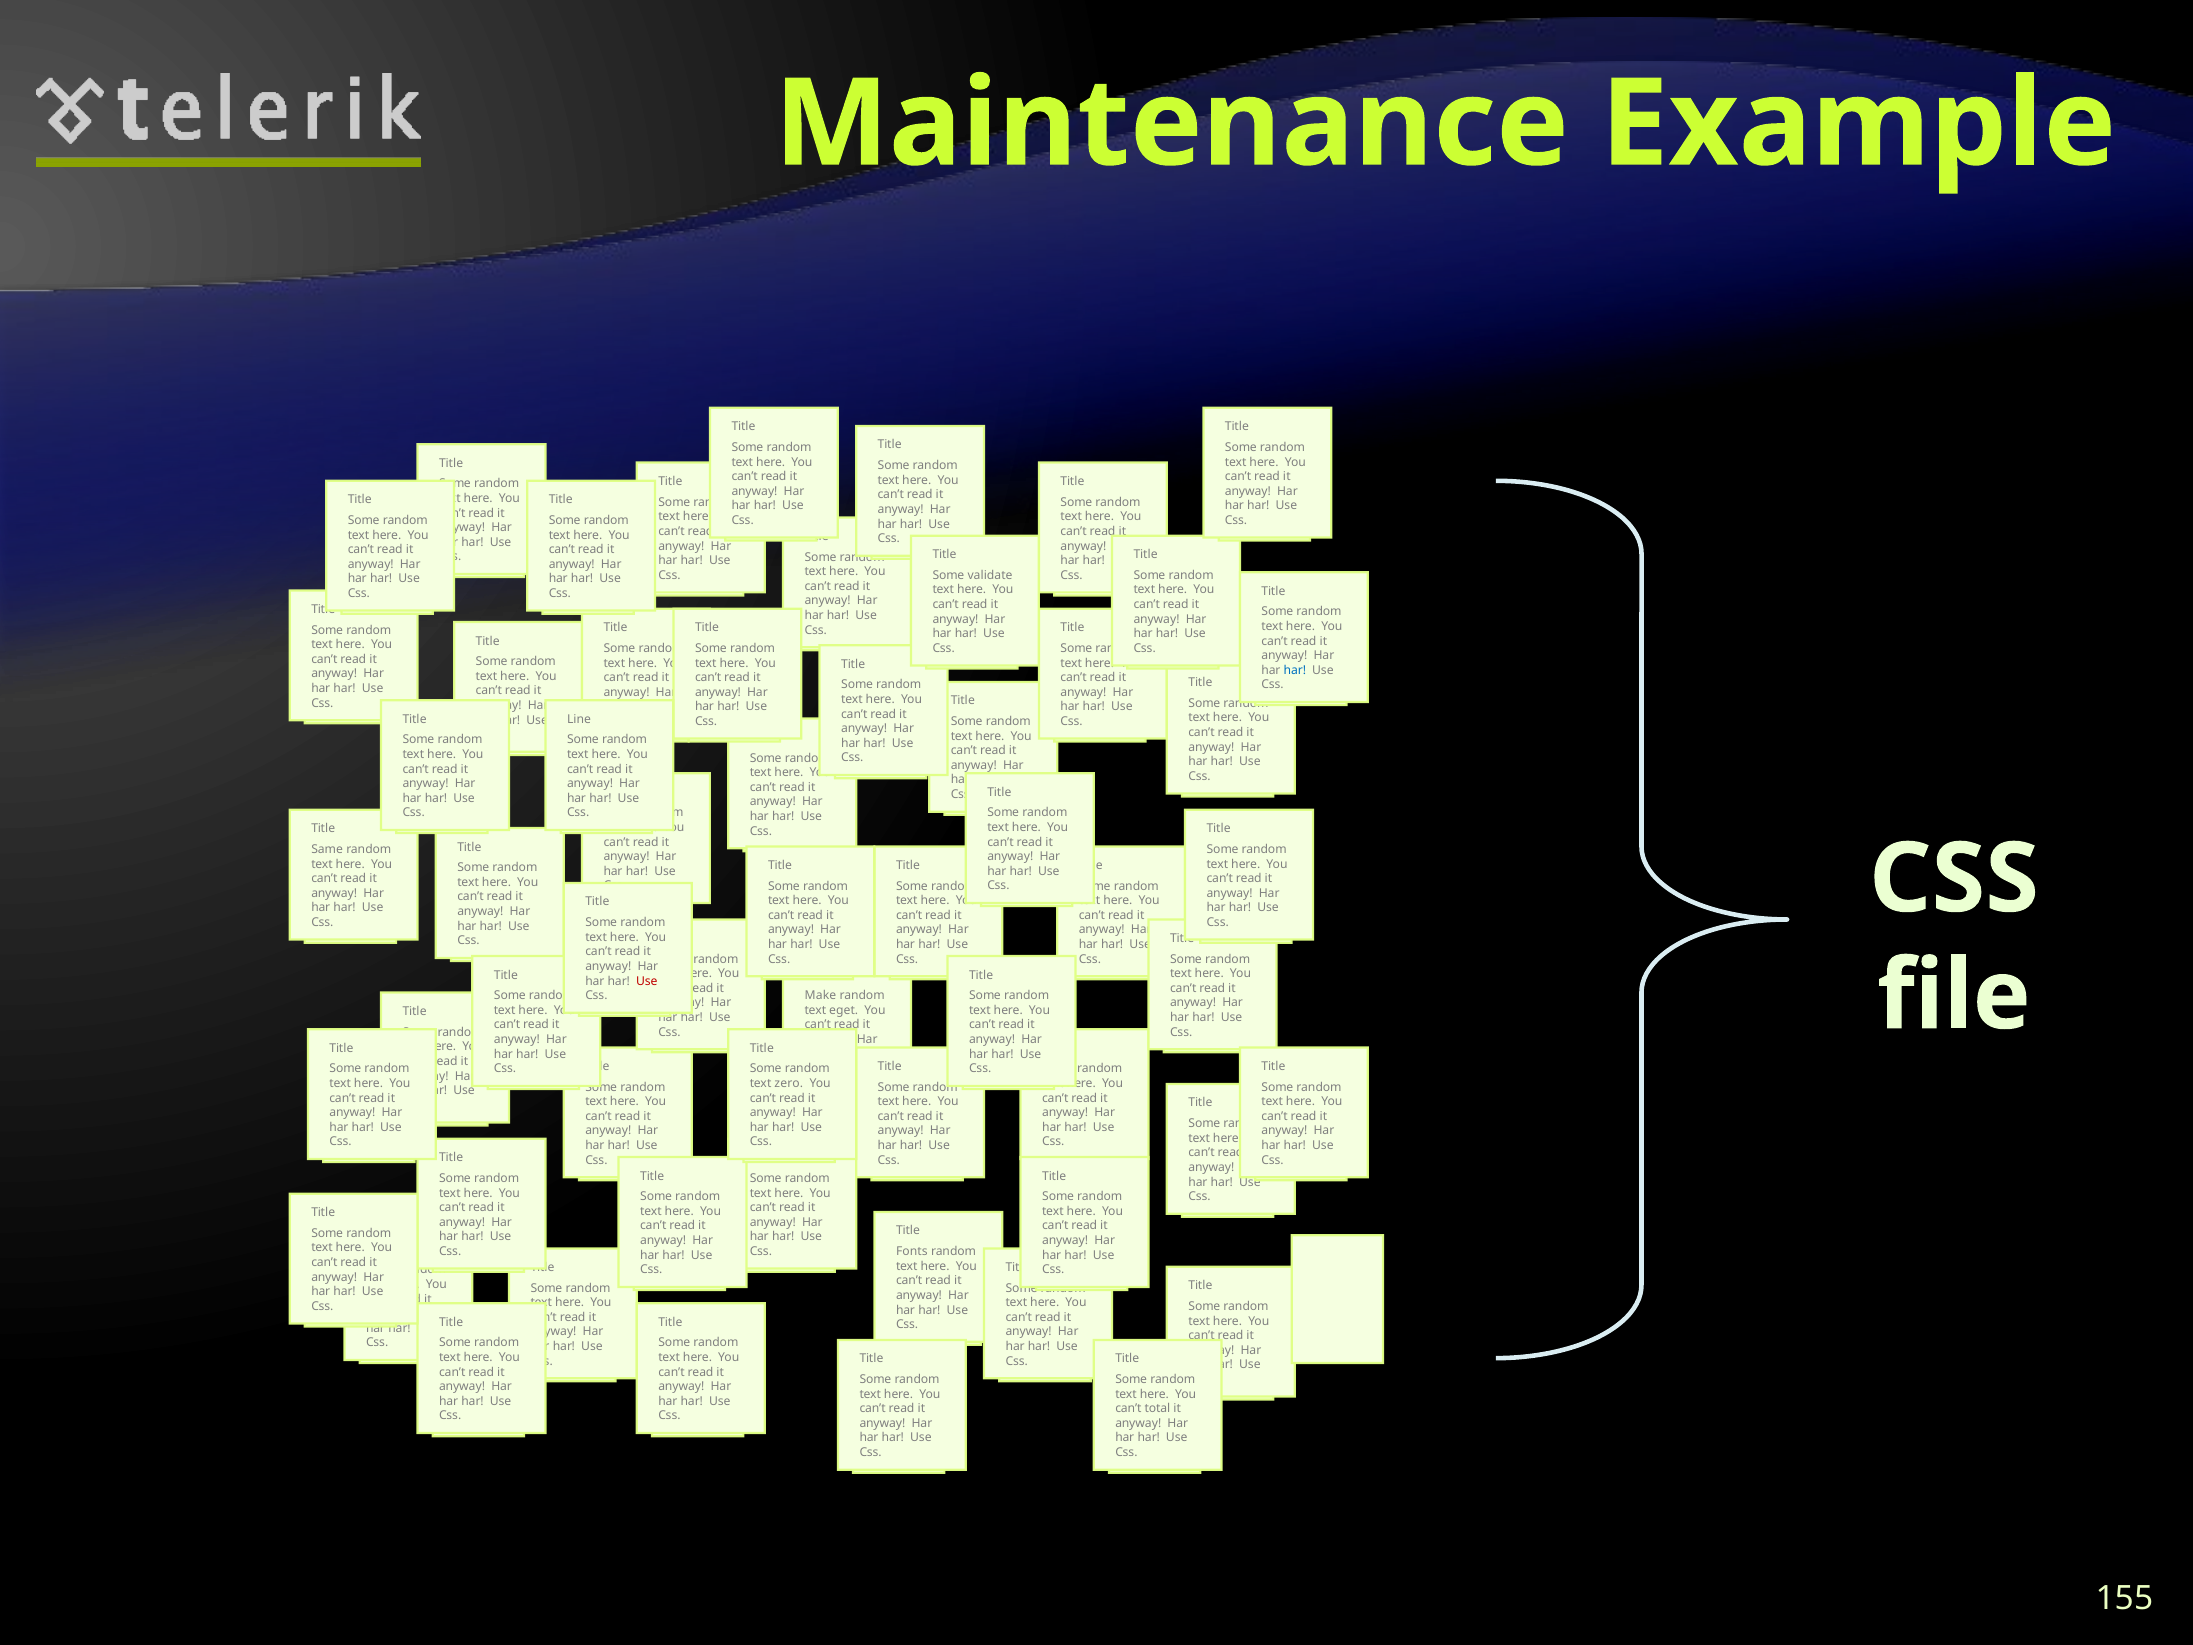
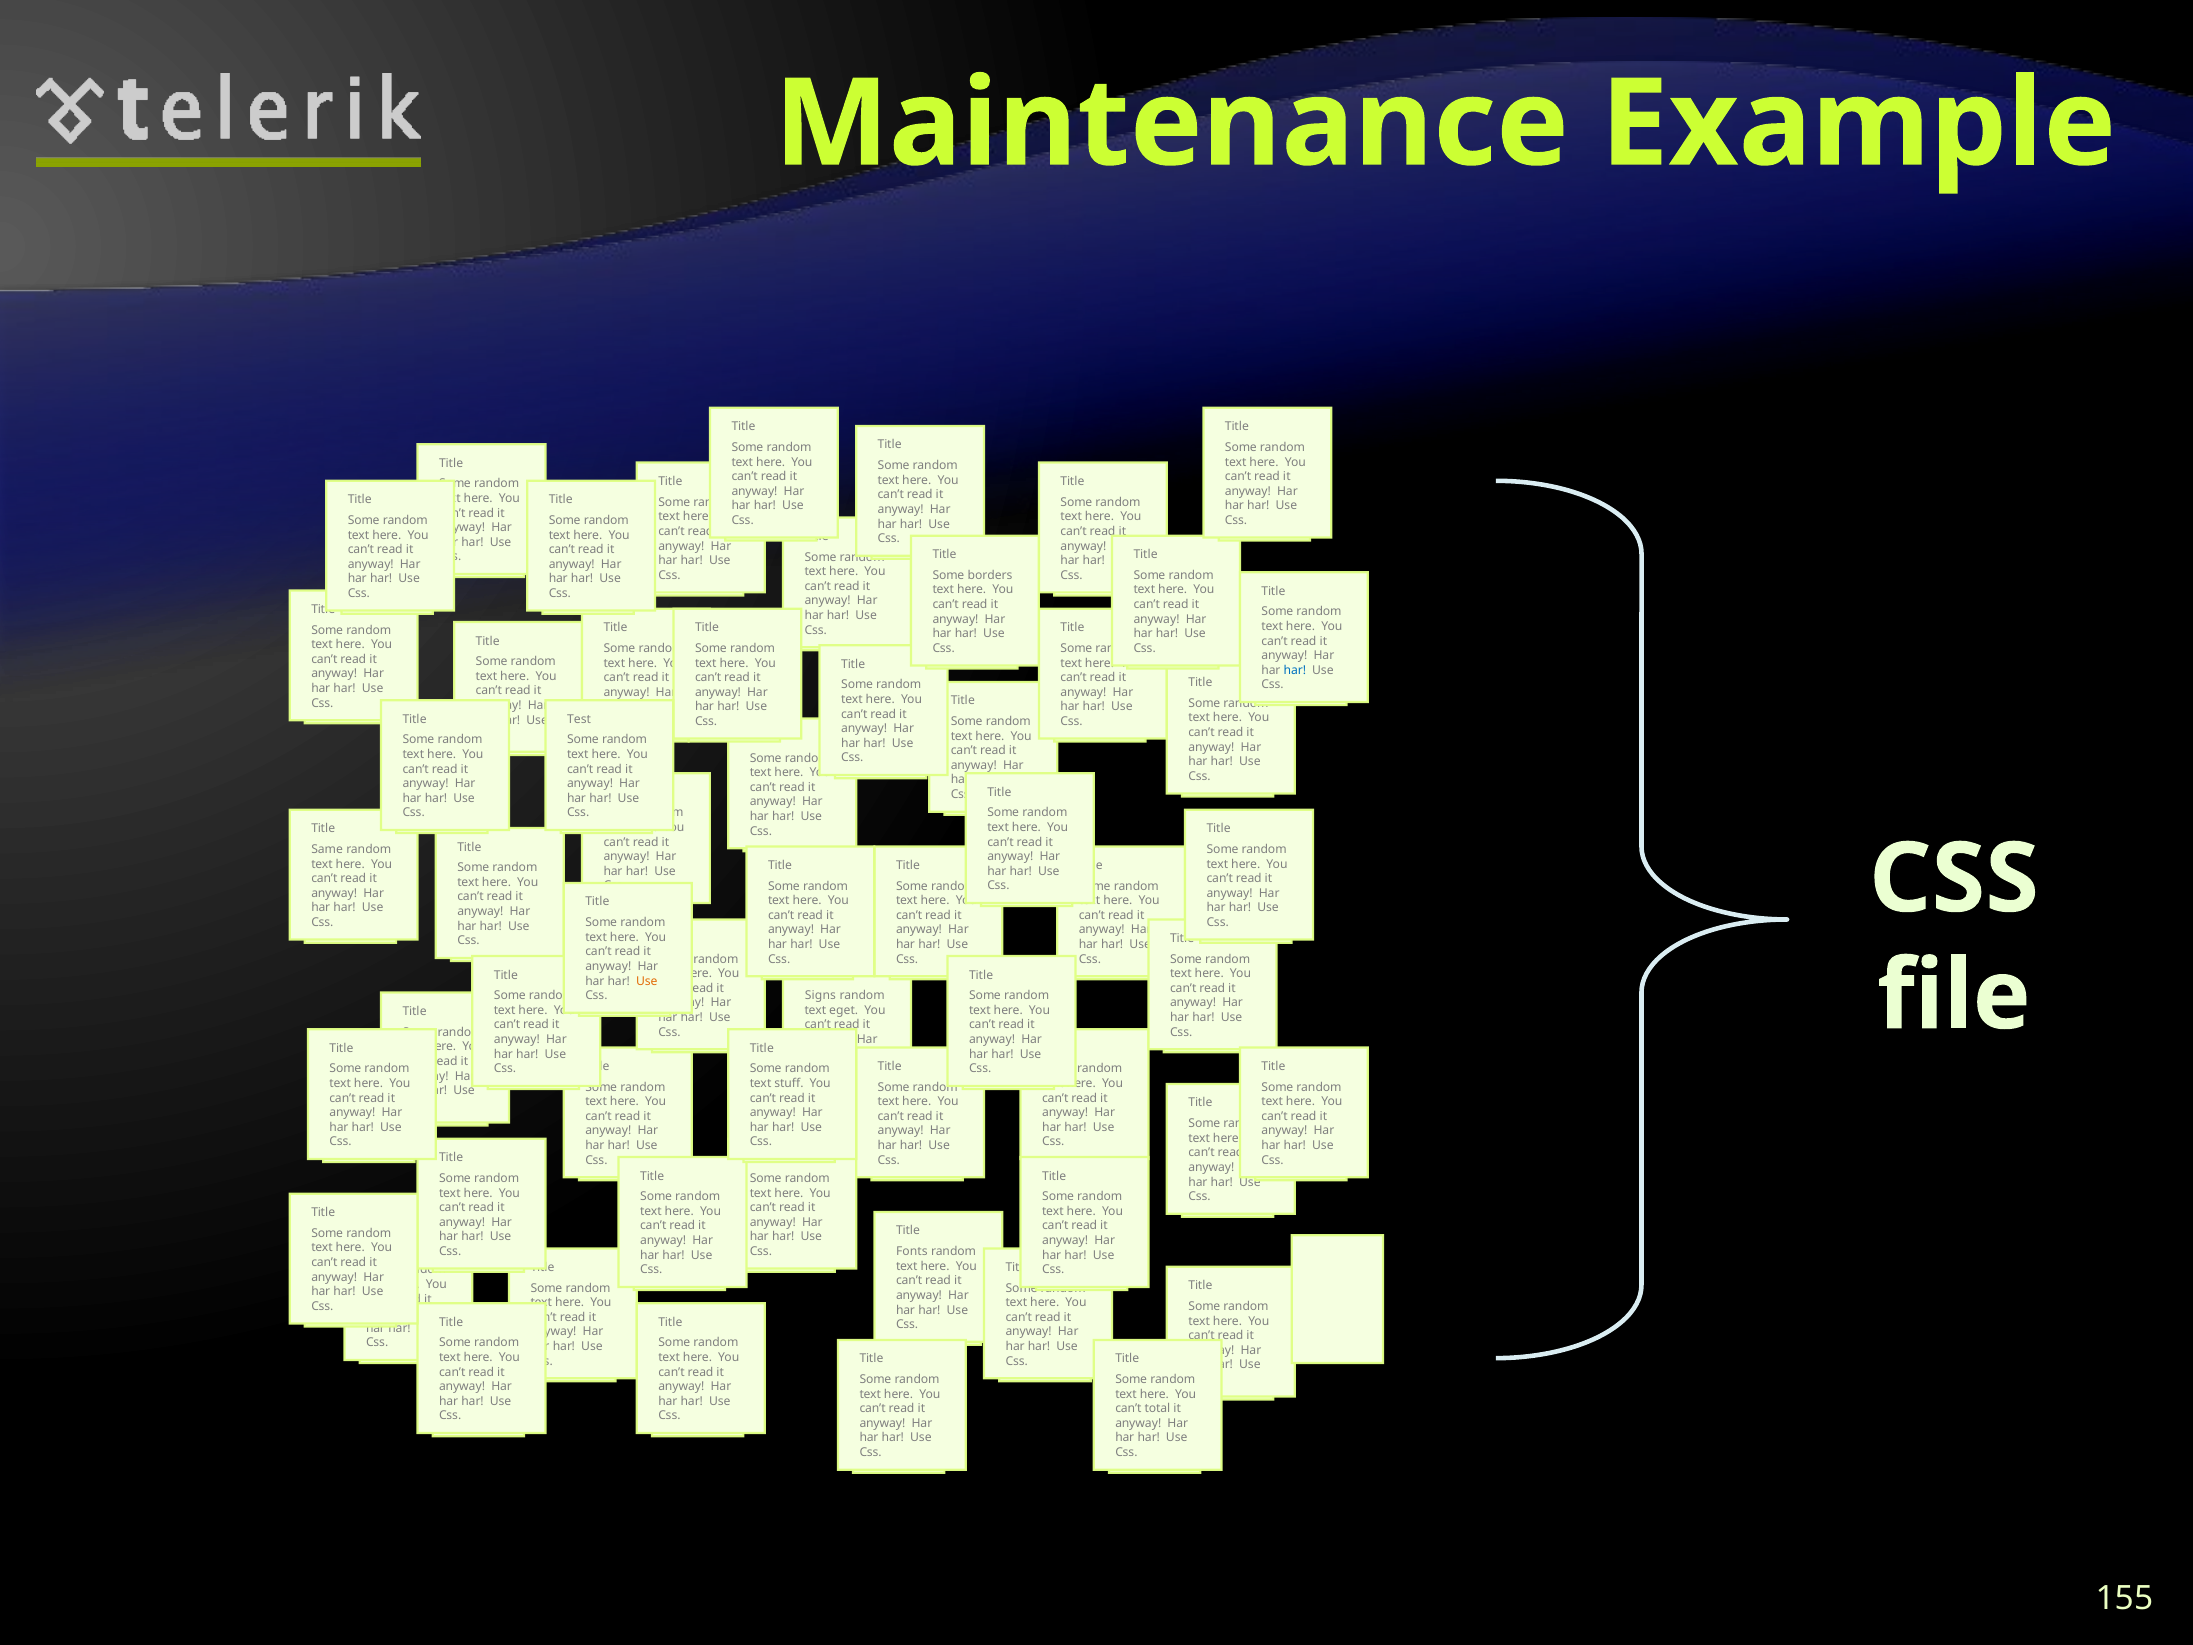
validate: validate -> borders (990, 575)
Line: Line -> Test (579, 719)
Use colour: red -> orange (647, 981)
Make: Make -> Signs (820, 996)
zero: zero -> stuff (789, 1083)
